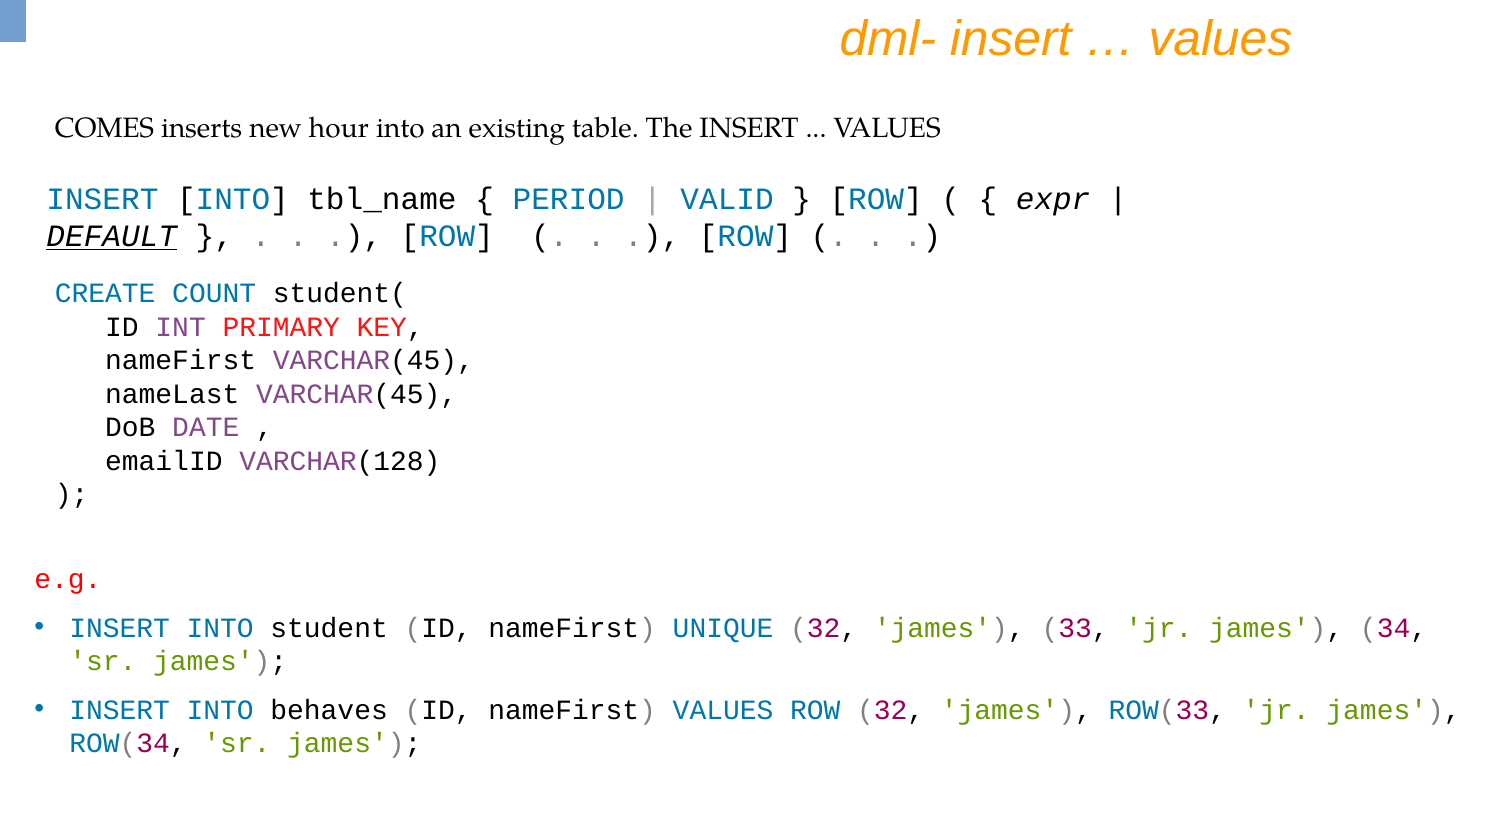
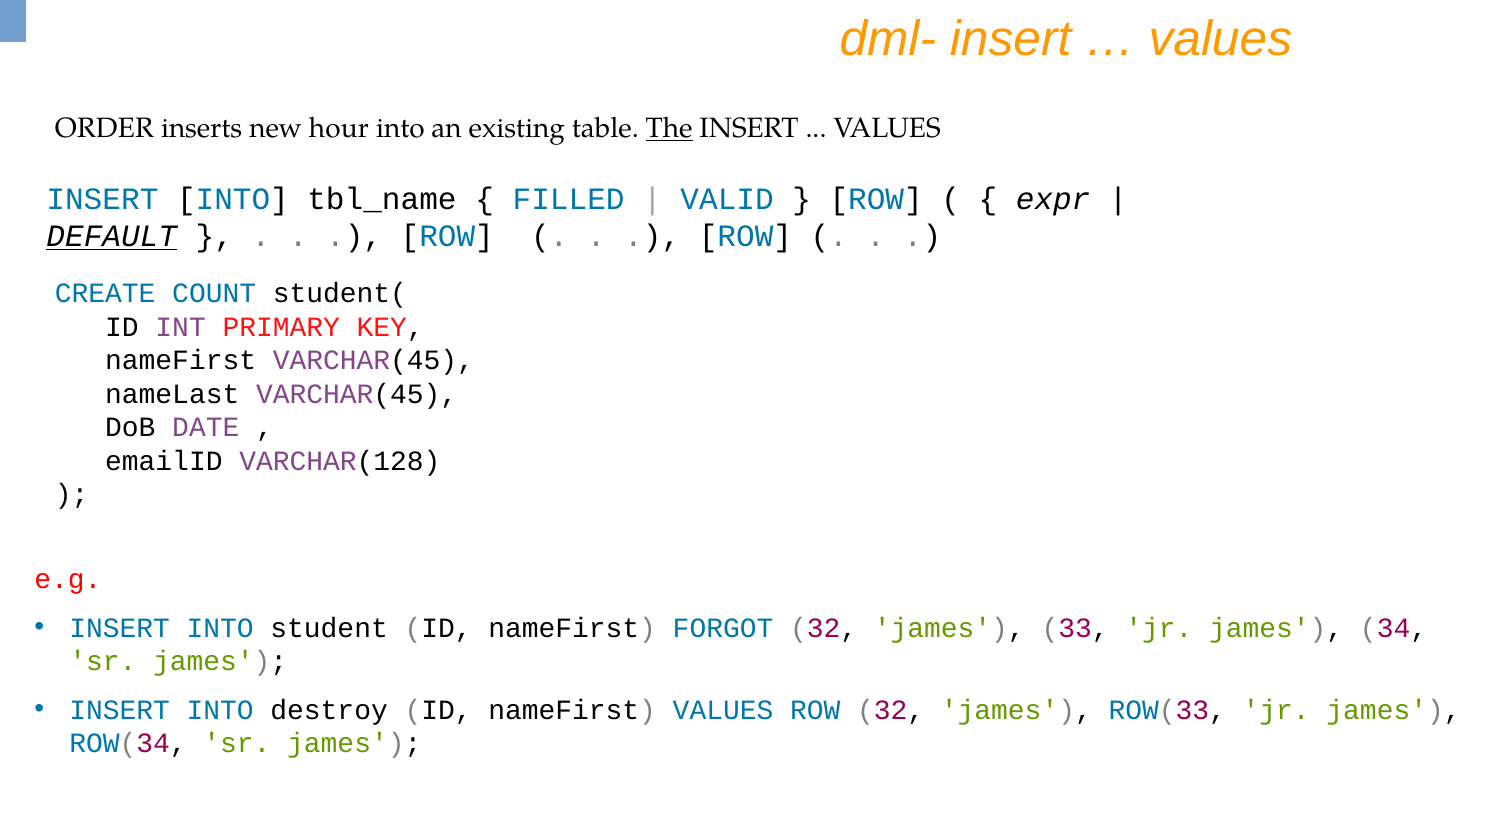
COMES: COMES -> ORDER (104, 129)
The underline: none -> present (669, 129)
PERIOD: PERIOD -> FILLED (569, 199)
UNIQUE: UNIQUE -> FORGOT (723, 628)
behaves: behaves -> destroy (329, 710)
